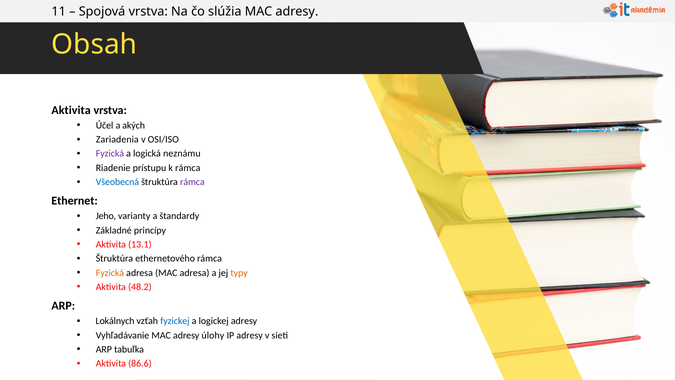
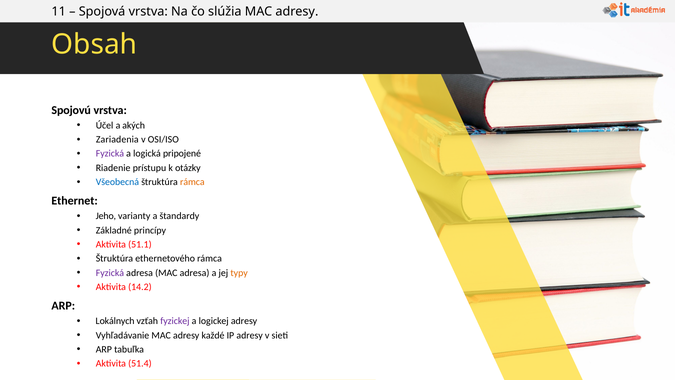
Aktivita: Aktivita -> Spojovú (71, 110)
neznámu: neznámu -> pripojené (182, 154)
k rámca: rámca -> otázky (188, 168)
rámca colour: purple -> orange (192, 182)
13.1: 13.1 -> 51.1 (140, 244)
Fyzická colour: orange -> purple (110, 273)
48.2: 48.2 -> 14.2 (140, 287)
fyzickej colour: blue -> purple (175, 321)
úlohy: úlohy -> každé (213, 335)
86.6: 86.6 -> 51.4 (140, 363)
